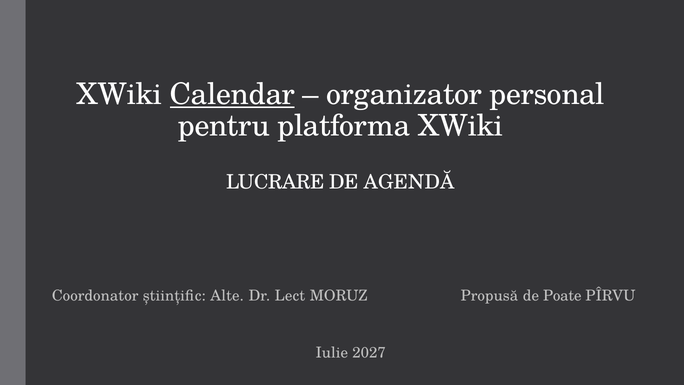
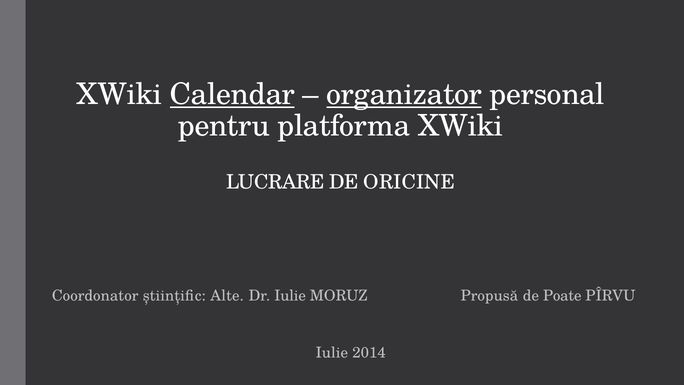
organizator underline: none -> present (404, 94)
AGENDĂ: AGENDĂ -> ORICINE (409, 182)
Dr Lect: Lect -> Iulie (290, 296)
2027: 2027 -> 2014 (369, 353)
